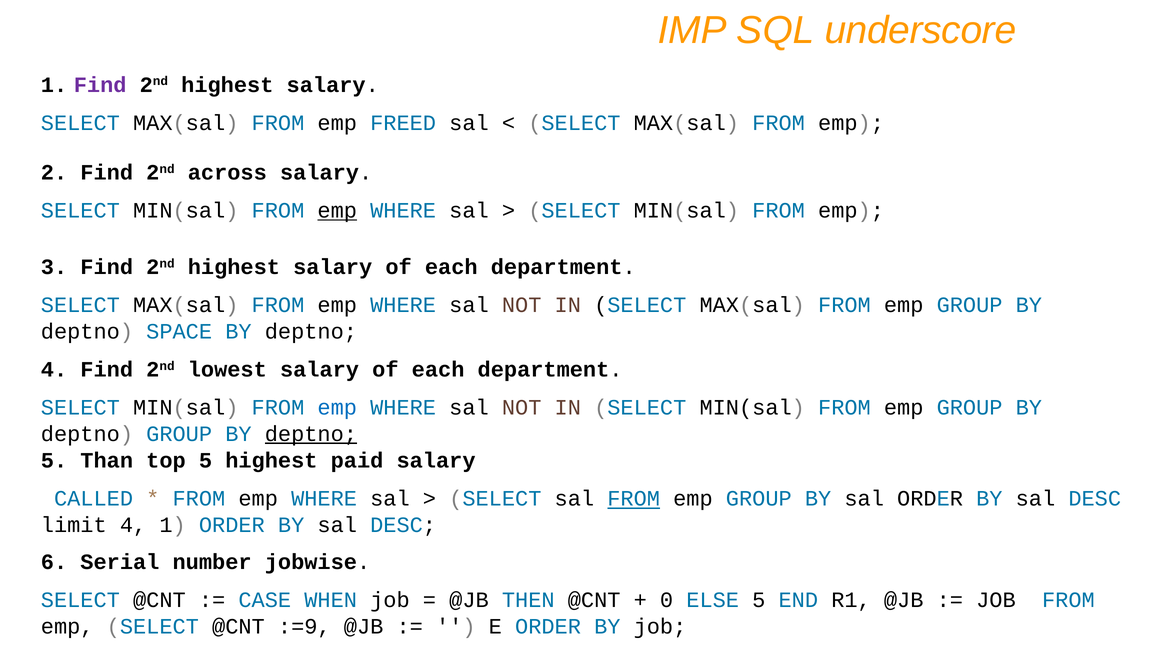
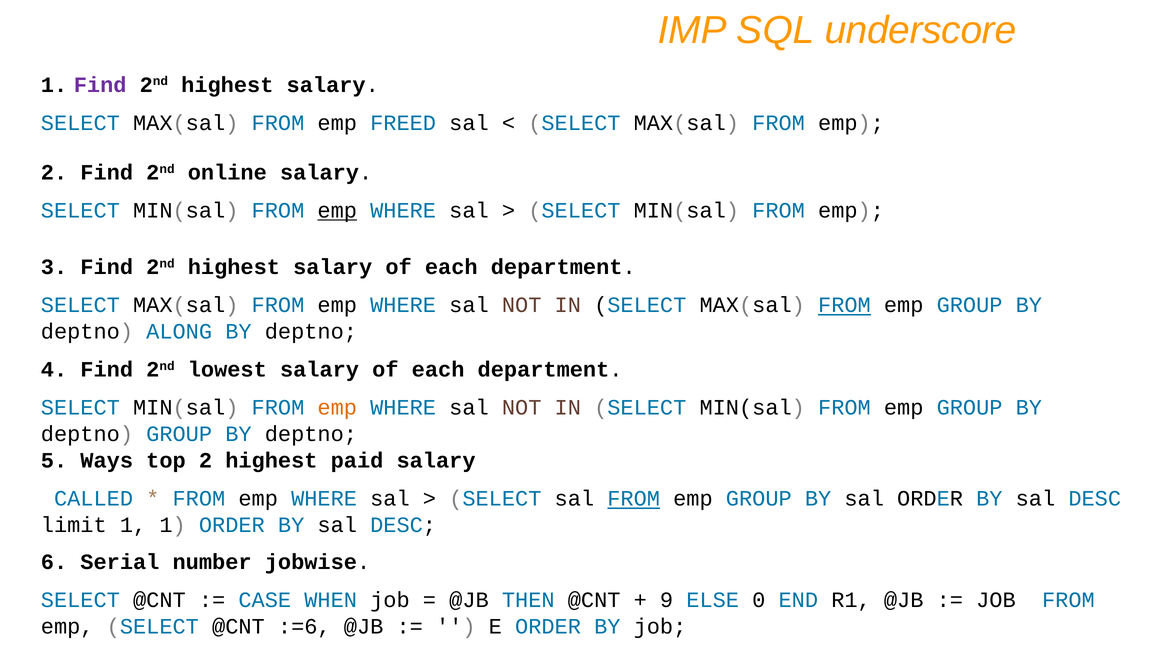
across: across -> online (227, 173)
FROM underline: none -> present (844, 306)
SPACE: SPACE -> ALONG (179, 332)
emp colour: blue -> orange (337, 408)
deptno underline: present -> none (311, 434)
Than: Than -> Ways (107, 461)
top 5: 5 -> 2 (206, 461)
limit 4: 4 -> 1 (133, 526)
0: 0 -> 9 (667, 601)
ELSE 5: 5 -> 0 (759, 601)
:=9: :=9 -> :=6 (304, 627)
